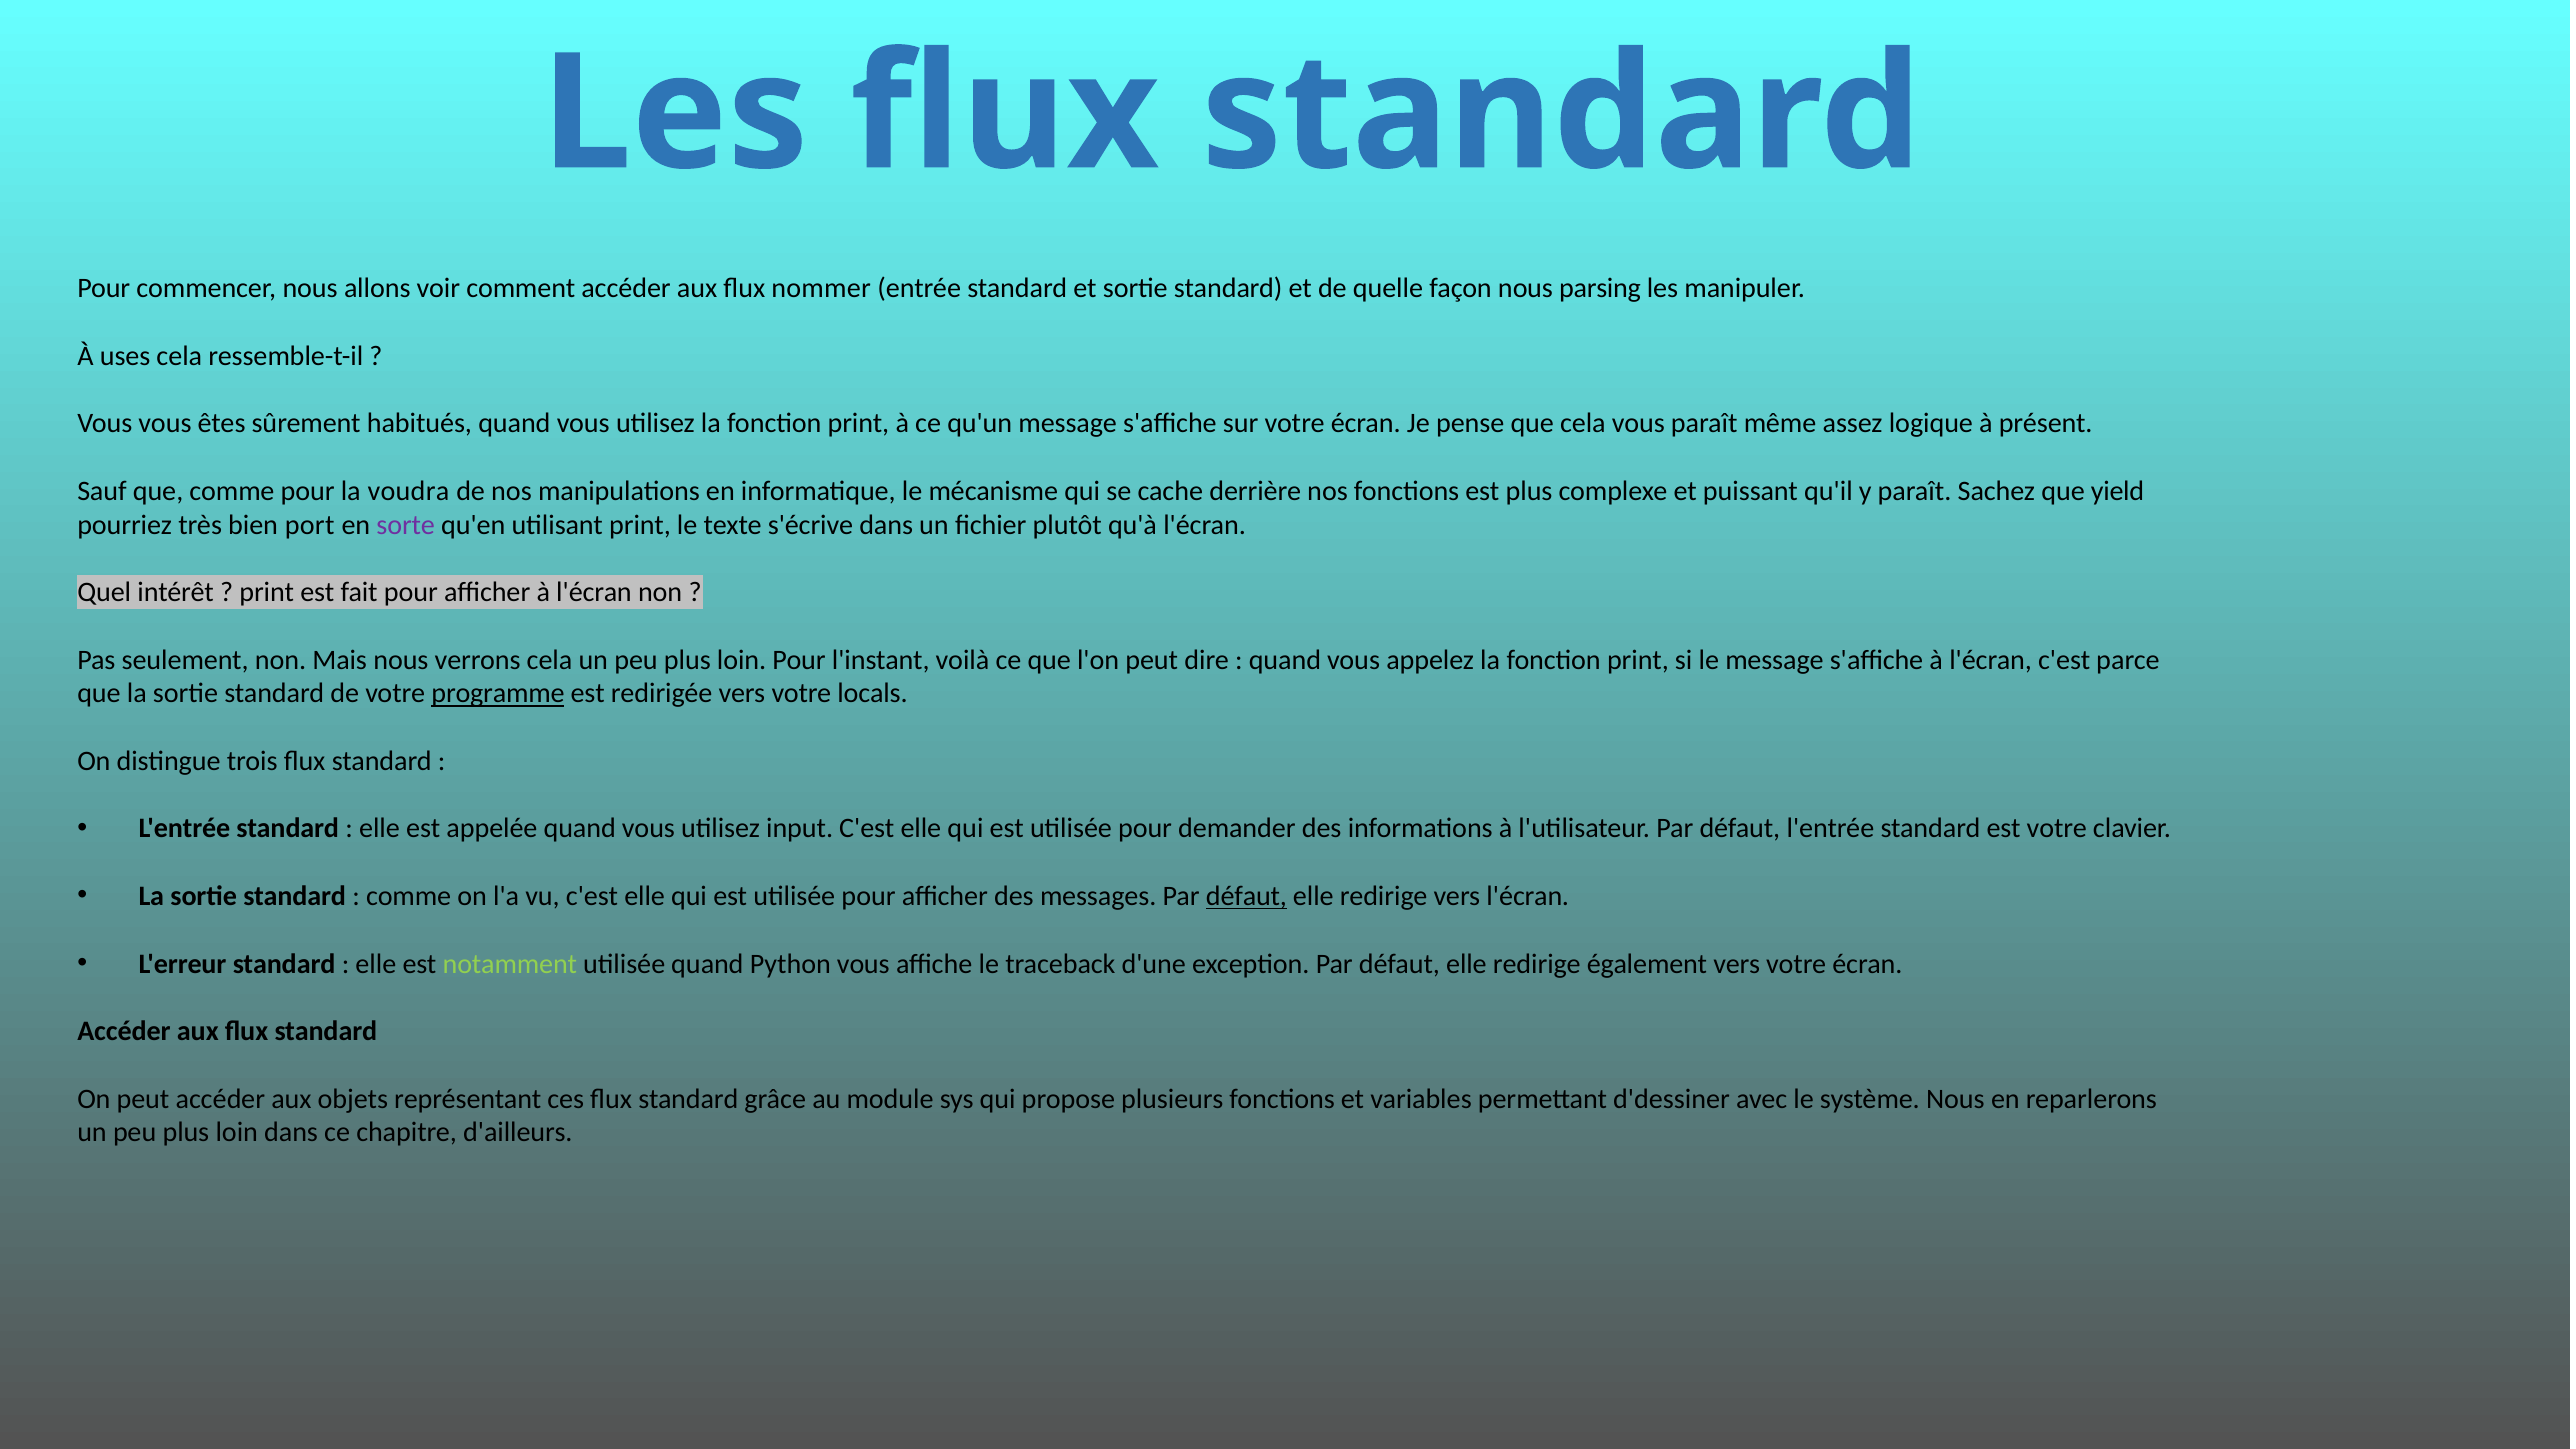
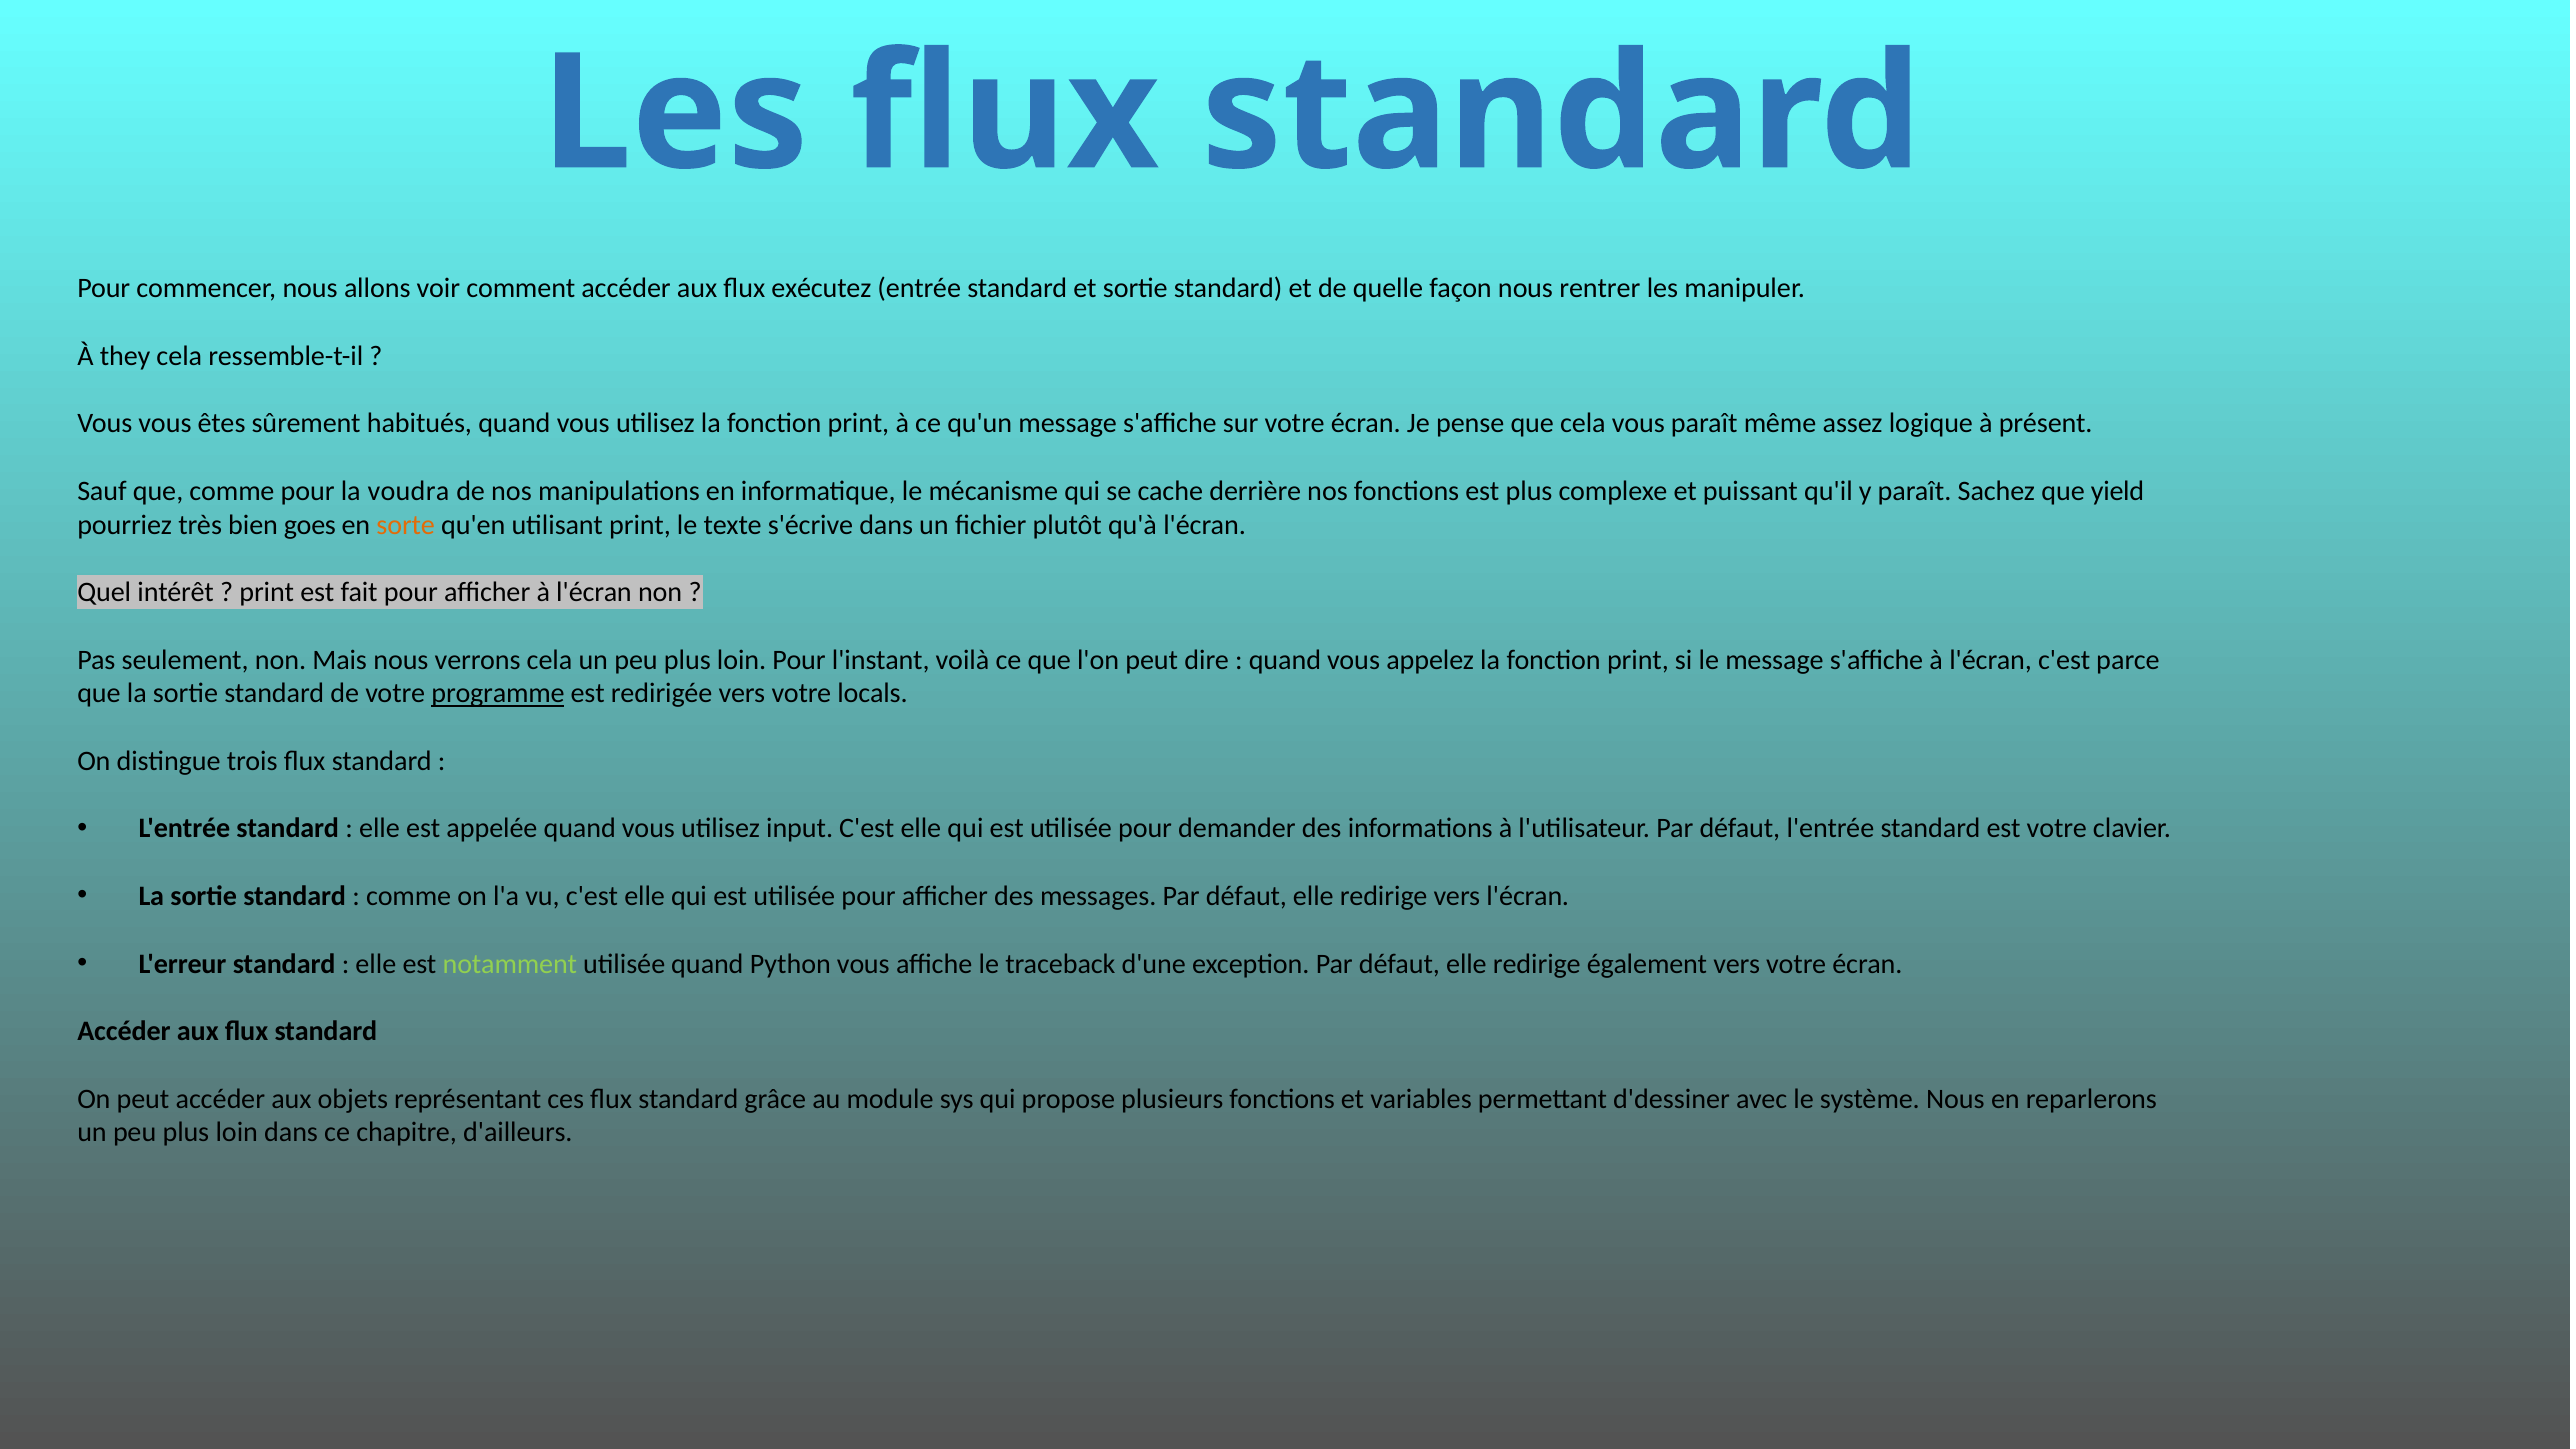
nommer: nommer -> exécutez (821, 288)
parsing: parsing -> rentrer (1600, 288)
uses: uses -> they (125, 356)
port: port -> goes (310, 525)
sorte colour: purple -> orange (406, 525)
défaut underline: present -> none (1246, 896)
